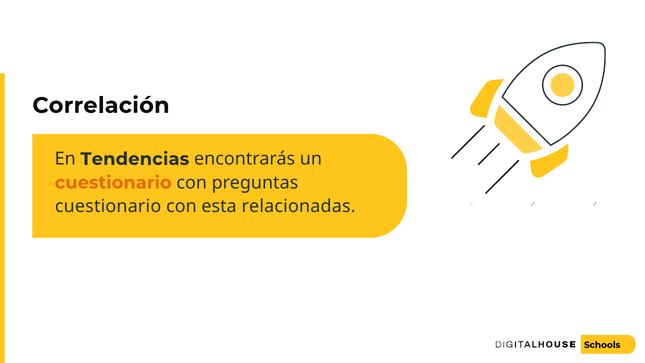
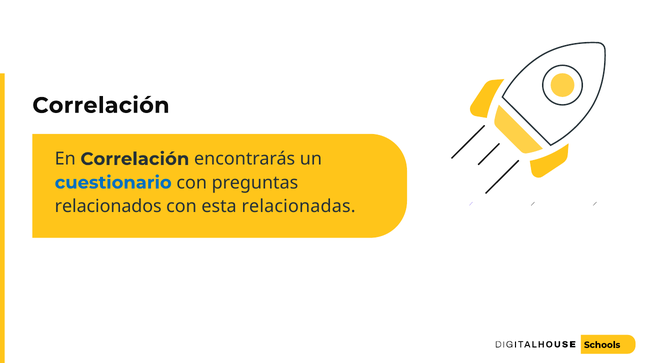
En Tendencias: Tendencias -> Correlación (135, 159)
cuestionario colour: orange -> blue (113, 183)
cuestionario: cuestionario -> relacionados (108, 206)
